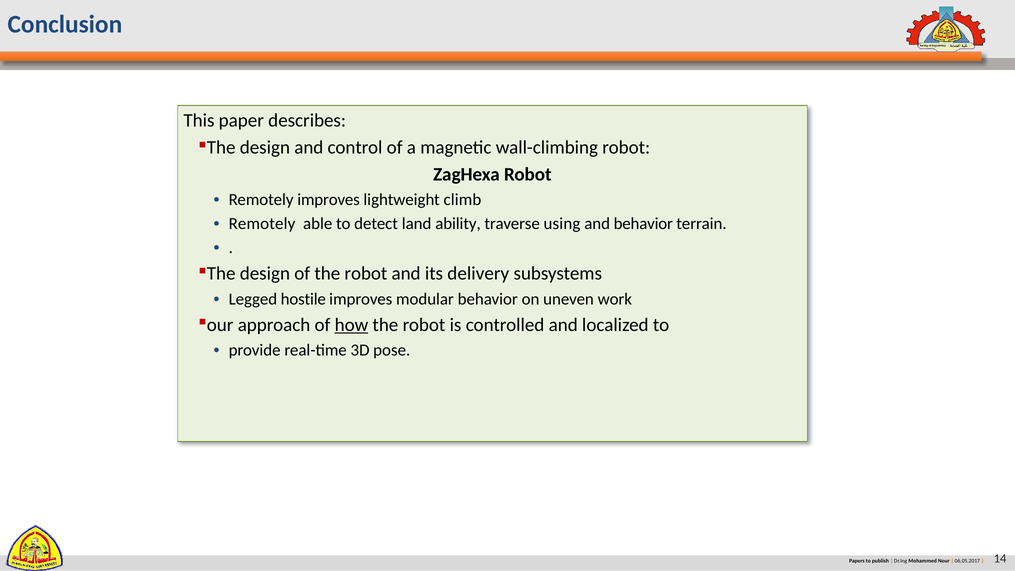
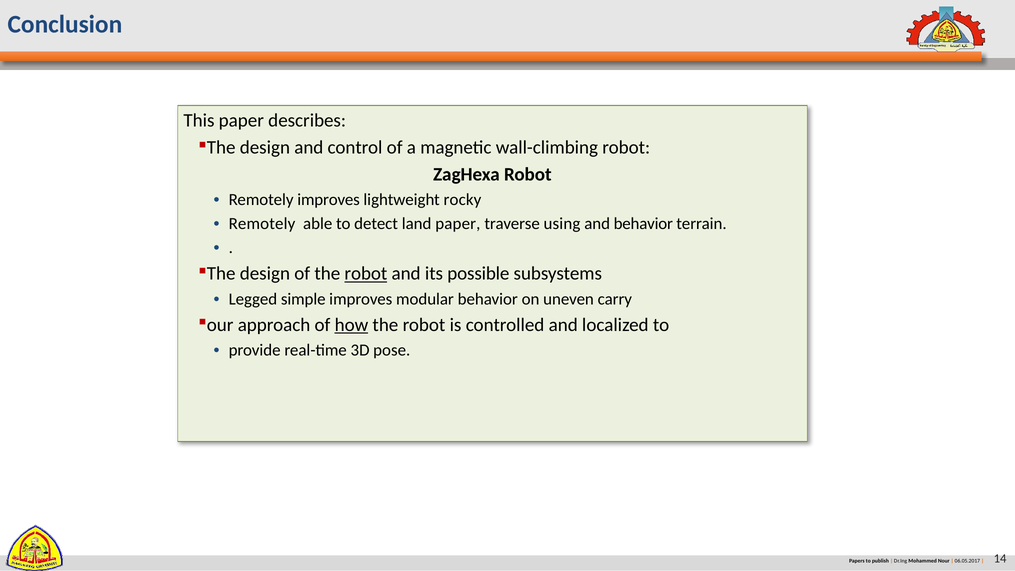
climb: climb -> rocky (462, 200)
land ability: ability -> paper (458, 224)
robot underline: none -> present (366, 274)
delivery: delivery -> possible (478, 274)
hostile: hostile -> simple (303, 299)
work: work -> carry (615, 299)
